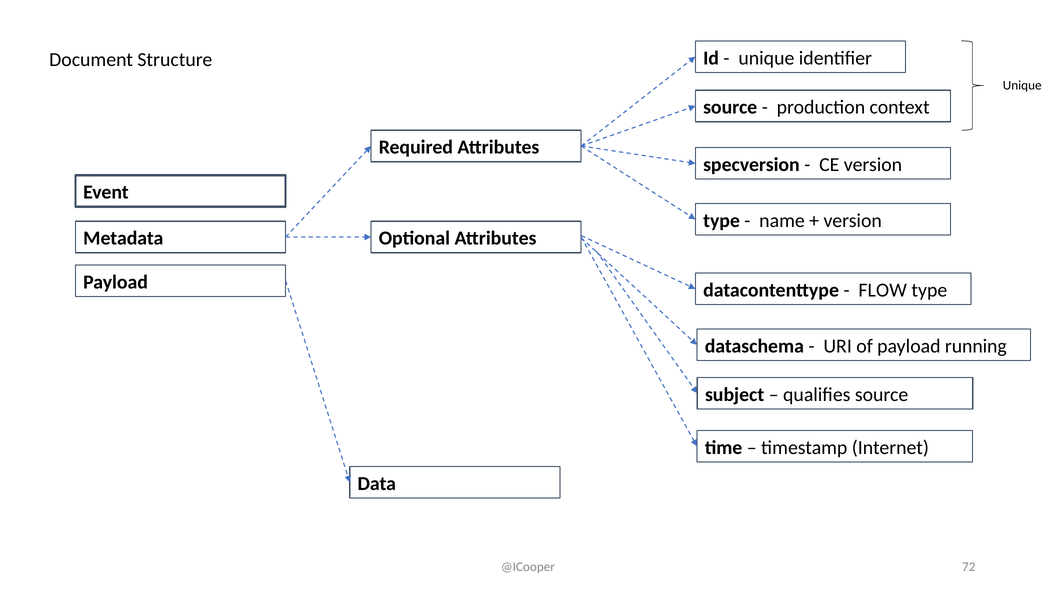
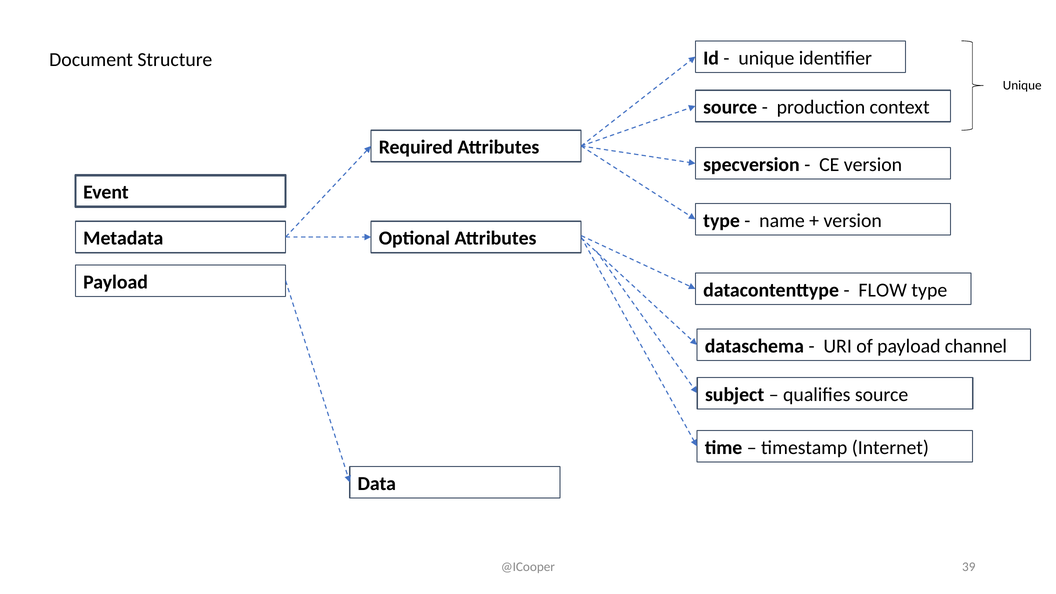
running: running -> channel (976, 346)
72: 72 -> 39 (969, 567)
